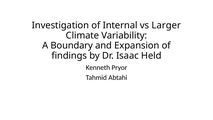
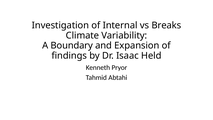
Larger: Larger -> Breaks (166, 25)
